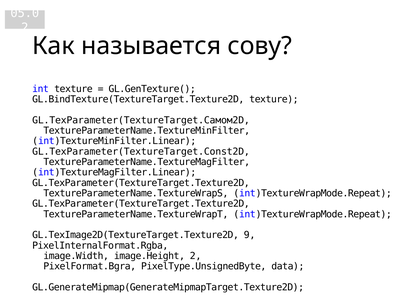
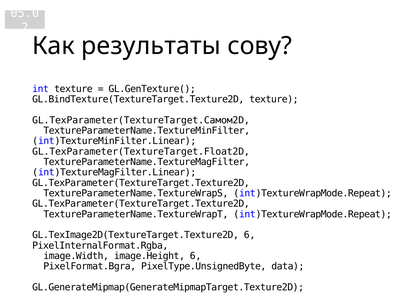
называется: называется -> результаты (151, 46)
GL.TexParameter(TextureTarget.Const2D: GL.TexParameter(TextureTarget.Const2D -> GL.TexParameter(TextureTarget.Float2D (141, 151)
GL.TexImage2D(TextureTarget.Texture2D 9: 9 -> 6 (250, 235)
image.Height 2: 2 -> 6 (196, 256)
